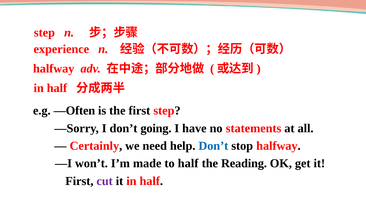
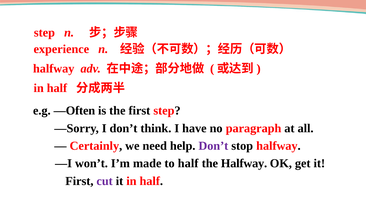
going: going -> think (156, 128)
statements: statements -> paragraph (254, 128)
Don’t colour: blue -> purple (213, 146)
the Reading: Reading -> Halfway (244, 163)
